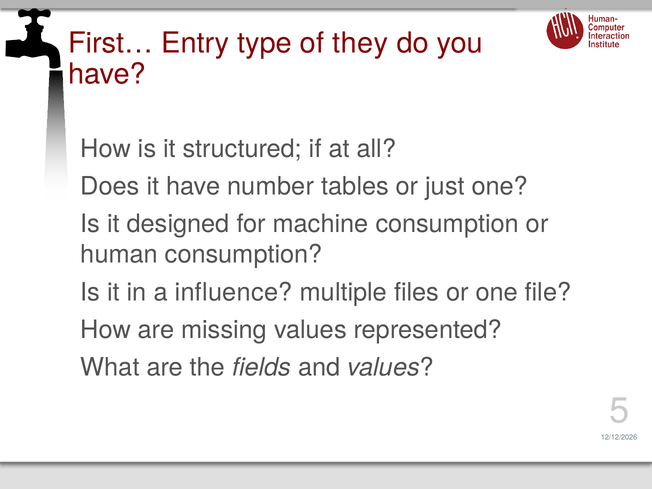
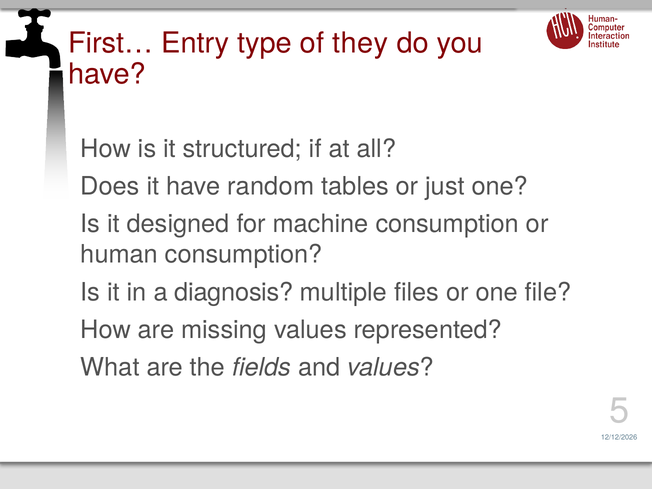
number: number -> random (271, 186)
influence: influence -> diagnosis (234, 292)
